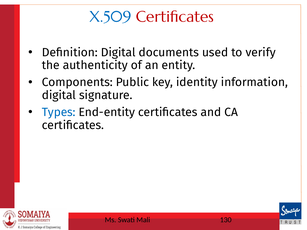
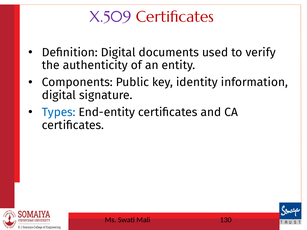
X.509 colour: blue -> purple (110, 17)
